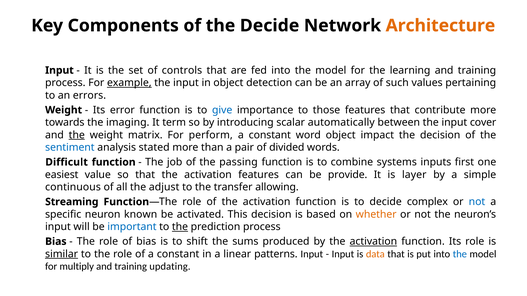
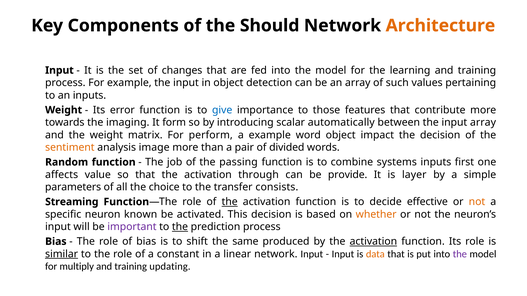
the Decide: Decide -> Should (270, 26)
controls: controls -> changes (182, 70)
example underline: present -> none (129, 83)
an errors: errors -> inputs (89, 95)
term: term -> form (174, 123)
input cover: cover -> array (483, 123)
the underline: present -> none (77, 135)
constant: constant -> example (270, 135)
sentiment colour: blue -> orange (70, 148)
stated: stated -> image (154, 148)
Difficult: Difficult -> Random (67, 162)
easiest: easiest -> affects (62, 175)
activation features: features -> through (259, 175)
continuous: continuous -> parameters (73, 187)
adjust: adjust -> choice (164, 187)
allowing: allowing -> consists (277, 187)
the underline: none -> present (230, 202)
complex: complex -> effective (427, 202)
not colour: blue -> orange (477, 202)
important colour: blue -> purple (132, 227)
sums: sums -> same (245, 242)
linear patterns: patterns -> network (276, 254)
the colour: blue -> purple (460, 254)
